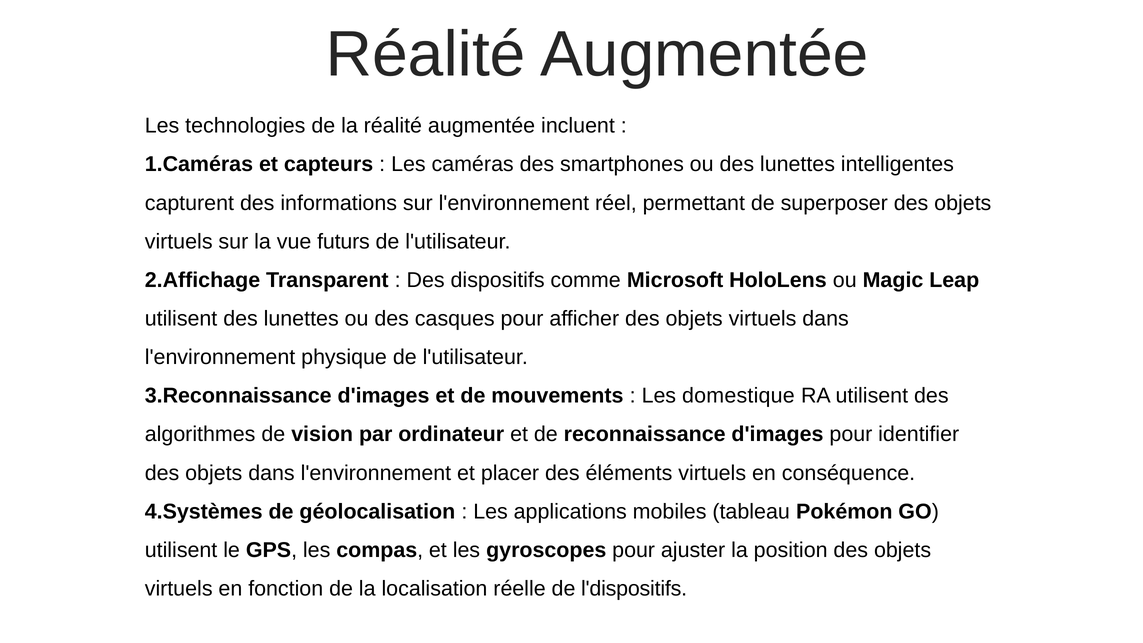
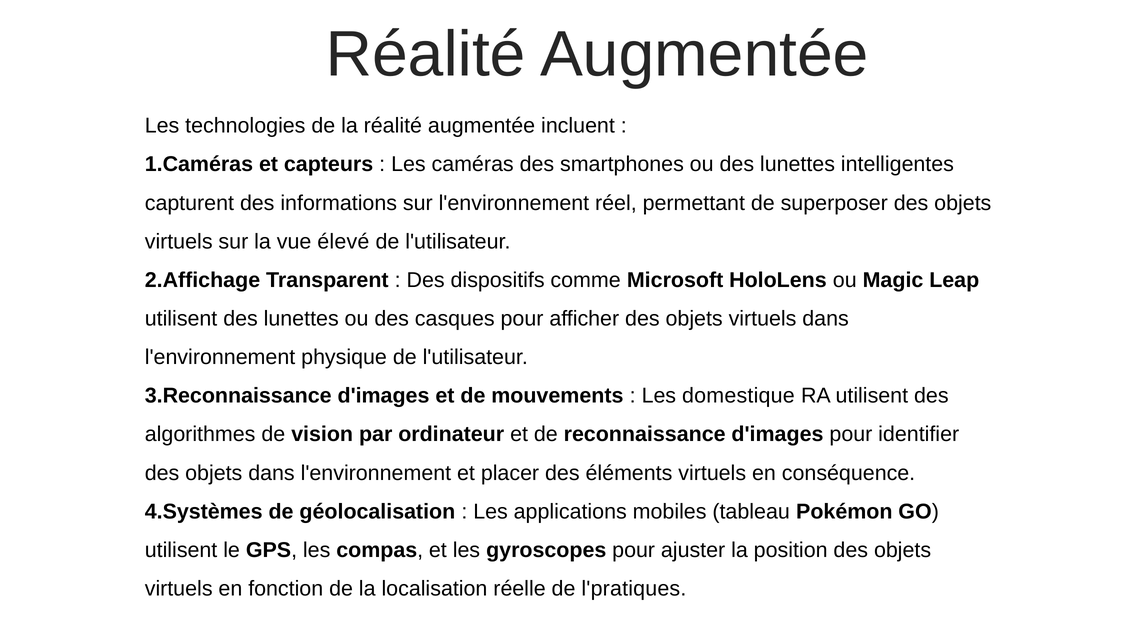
futurs: futurs -> élevé (343, 241)
l'dispositifs: l'dispositifs -> l'pratiques (634, 589)
